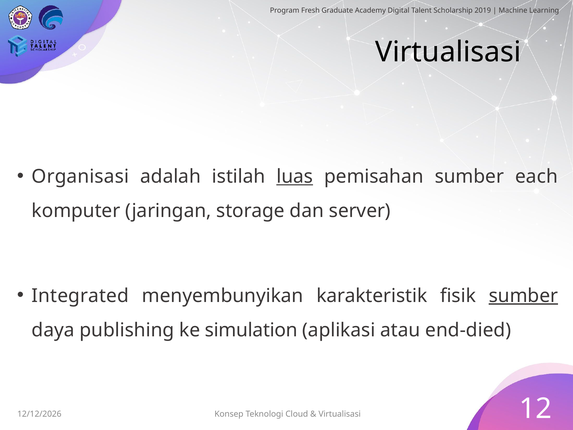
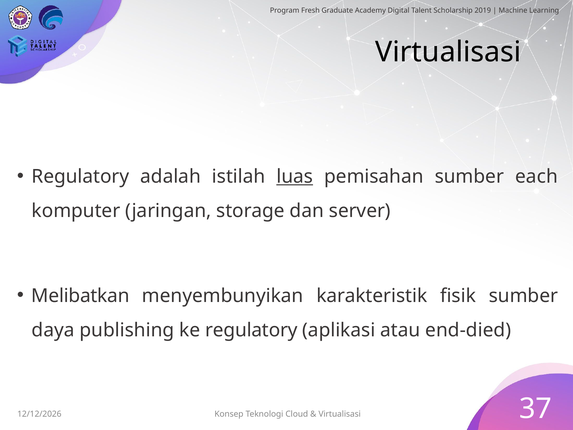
Organisasi: Organisasi -> Regulatory (80, 176)
Integrated: Integrated -> Melibatkan (80, 296)
sumber underline: present -> none (523, 296)
ke simulation: simulation -> regulatory (251, 330)
12: 12 -> 37 (536, 408)
